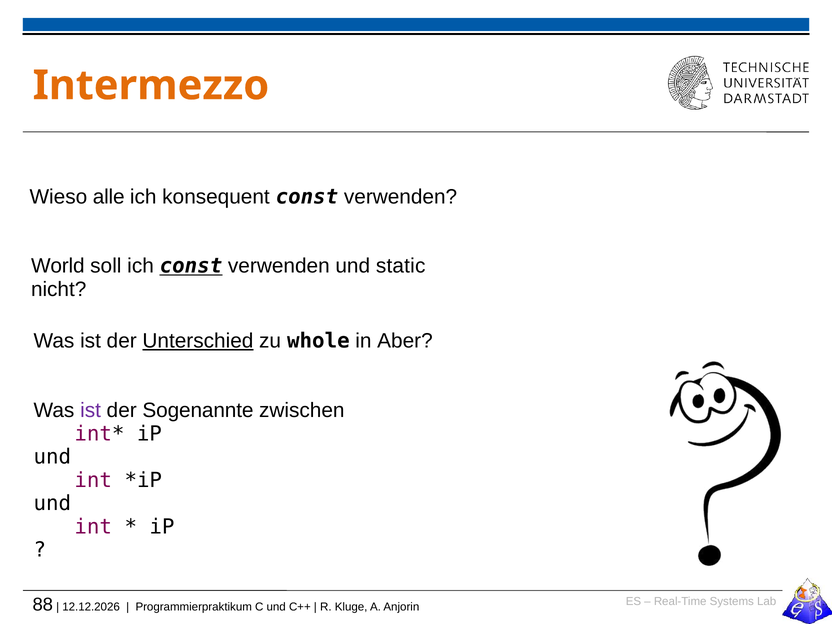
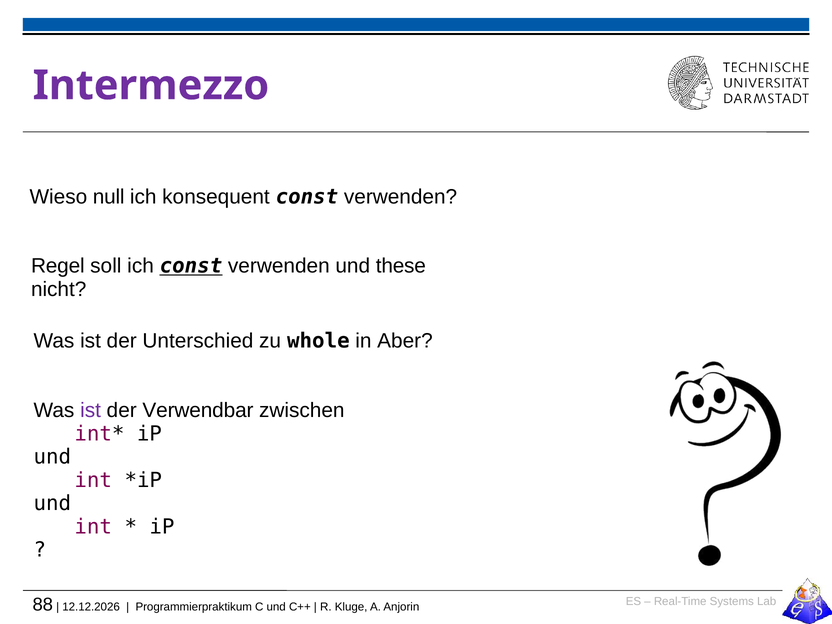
Intermezzo colour: orange -> purple (151, 85)
alle: alle -> null (109, 197)
World: World -> Regel (58, 266)
static: static -> these (401, 266)
Unterschied underline: present -> none (198, 341)
Sogenannte: Sogenannte -> Verwendbar (198, 411)
